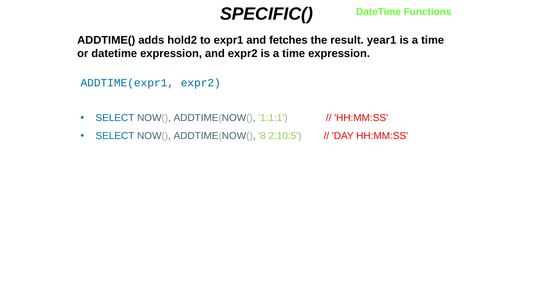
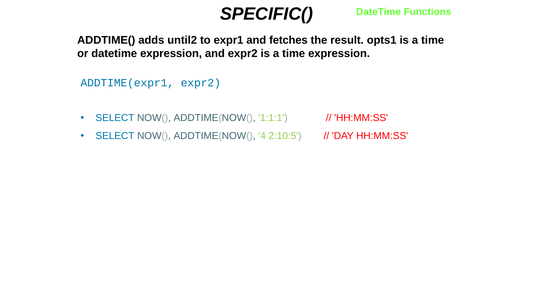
hold2: hold2 -> until2 (182, 40)
year1: year1 -> opts1 (382, 40)
8: 8 -> 4 (262, 136)
